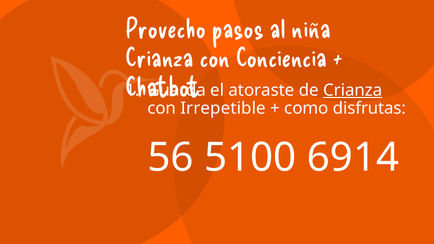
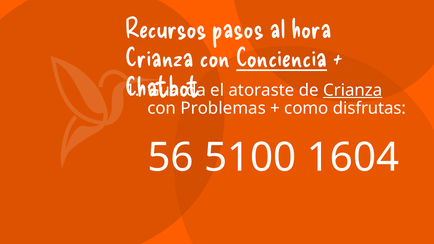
Provecho: Provecho -> Recursos (166, 29)
niña: niña -> hora (311, 29)
Conciencia underline: none -> present (282, 58)
Irrepetible: Irrepetible -> Problemas (223, 108)
6914: 6914 -> 1604 (353, 157)
